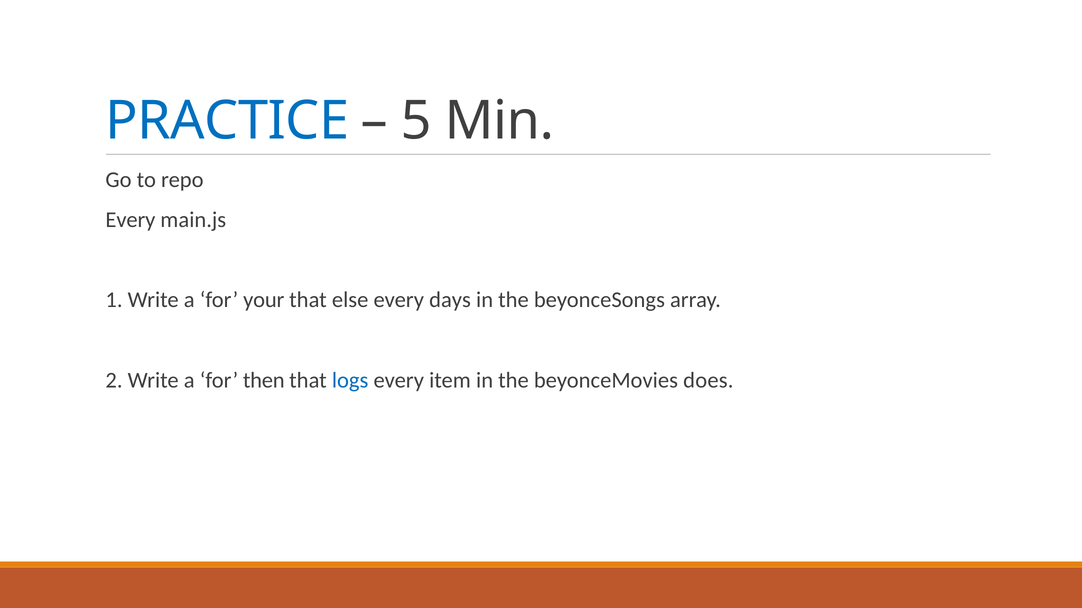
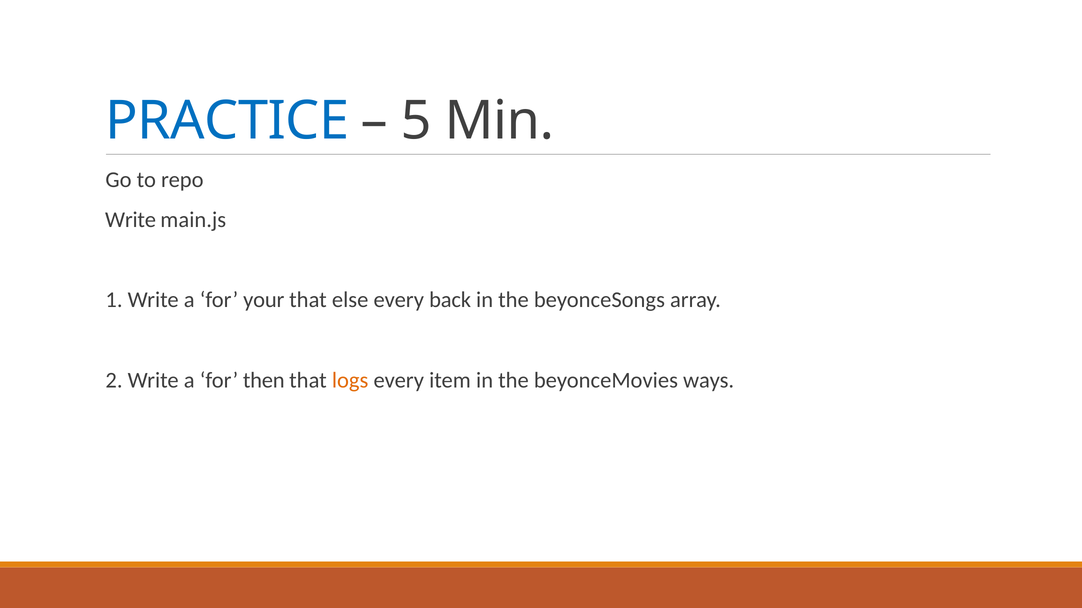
Every: Every -> Write (131, 220)
days: days -> back (450, 300)
logs colour: blue -> orange (350, 381)
does: does -> ways (709, 381)
